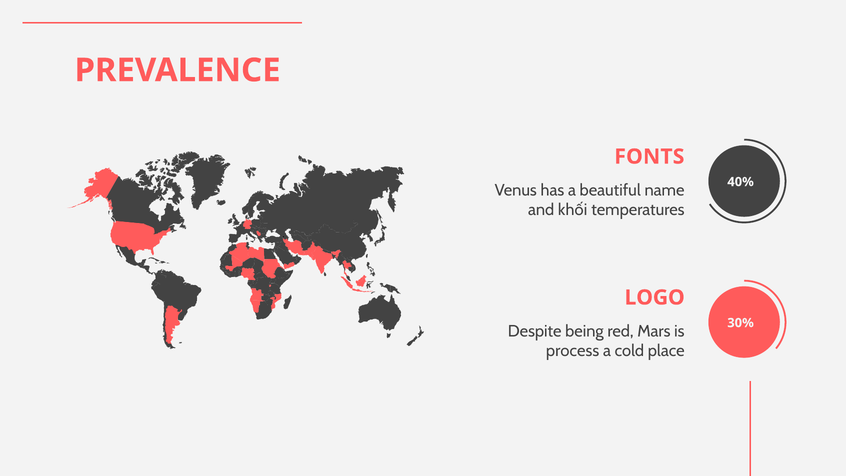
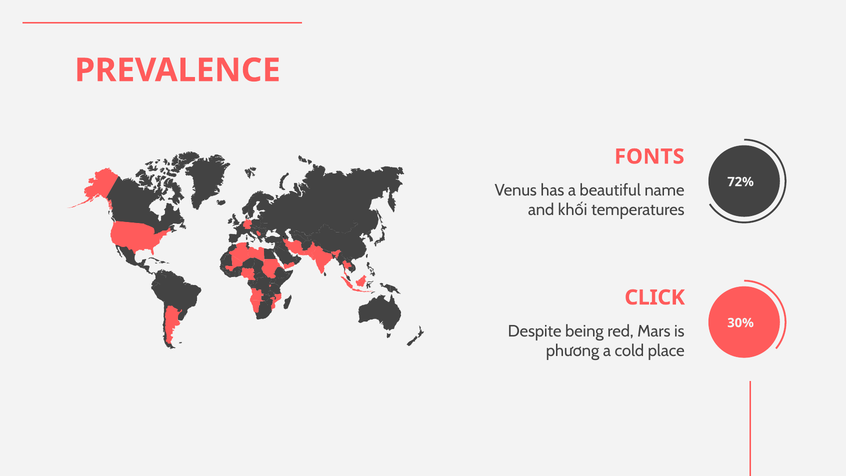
40%: 40% -> 72% (741, 182)
LOGO: LOGO -> CLICK (655, 297)
process: process -> phương (573, 351)
